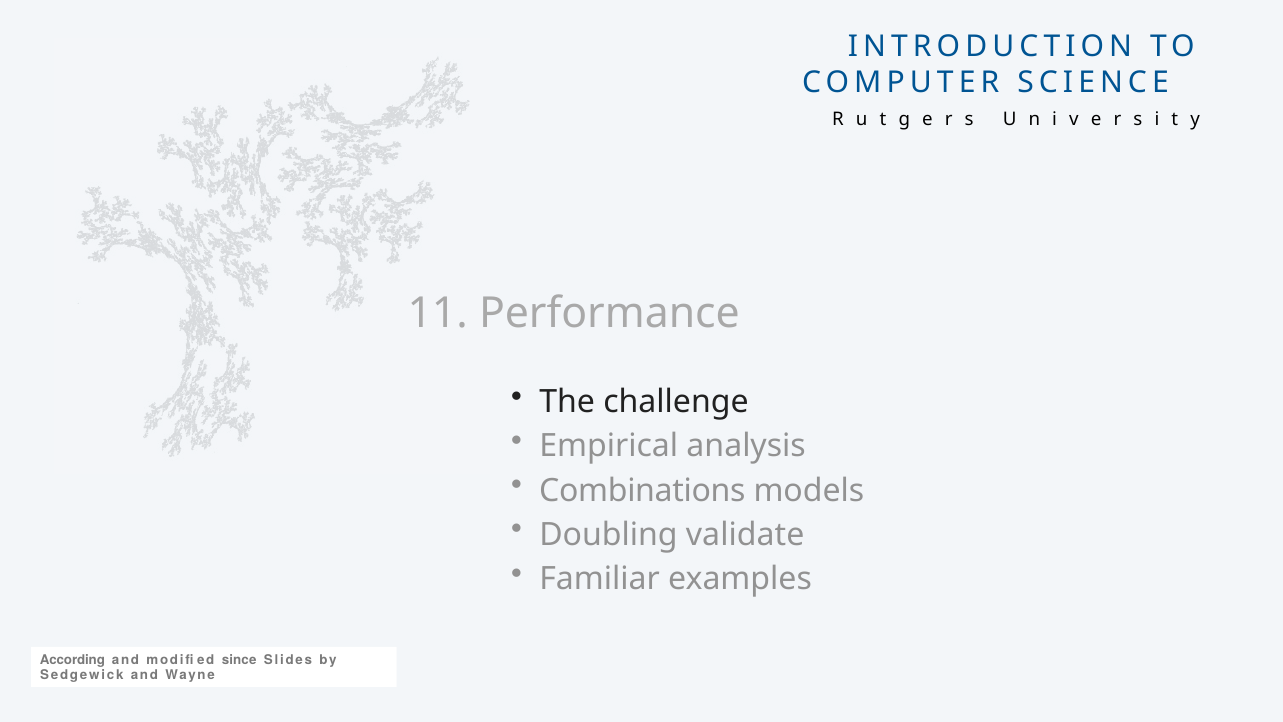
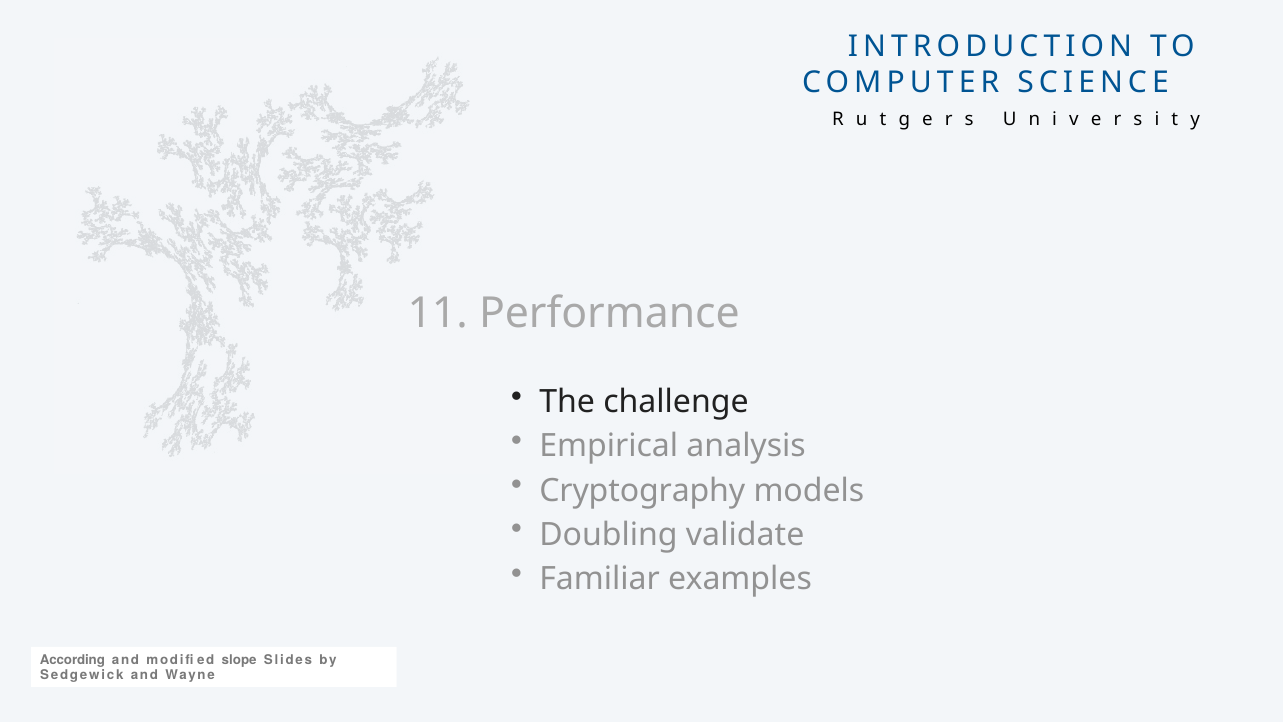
Combinations: Combinations -> Cryptography (642, 490)
since: since -> slope (239, 660)
